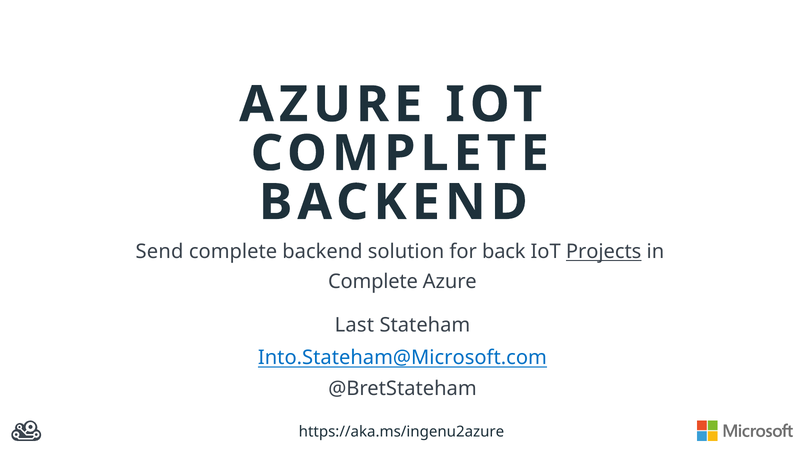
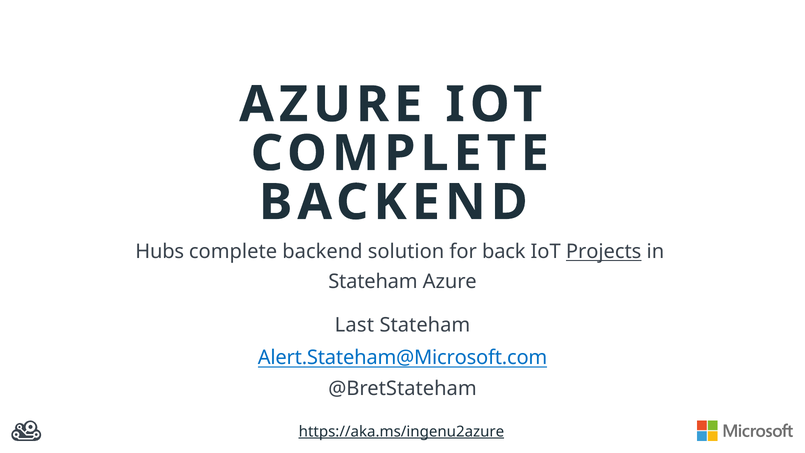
Send: Send -> Hubs (160, 252)
Complete: Complete -> Stateham (373, 282)
Into.Stateham@Microsoft.com: Into.Stateham@Microsoft.com -> Alert.Stateham@Microsoft.com (403, 358)
https://aka.ms/ingenu2azure underline: none -> present (401, 431)
